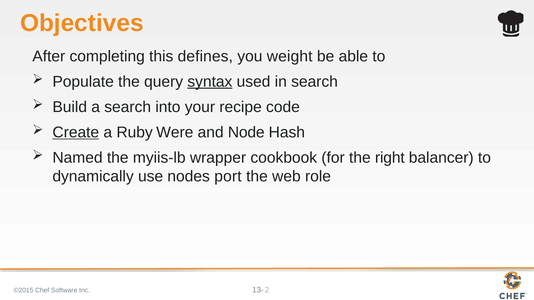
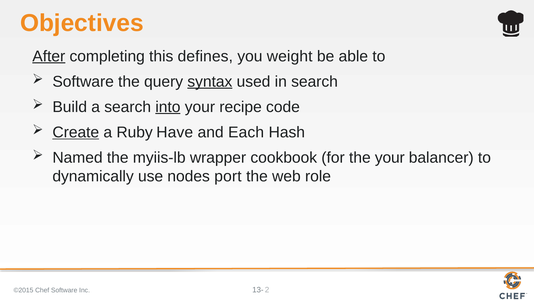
After underline: none -> present (49, 56)
Populate: Populate -> Software (83, 82)
into underline: none -> present (168, 107)
Were: Were -> Have (175, 132)
Node: Node -> Each (246, 132)
the right: right -> your (390, 158)
